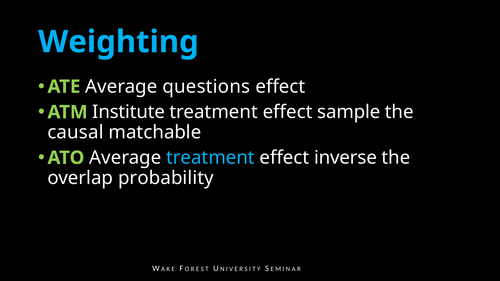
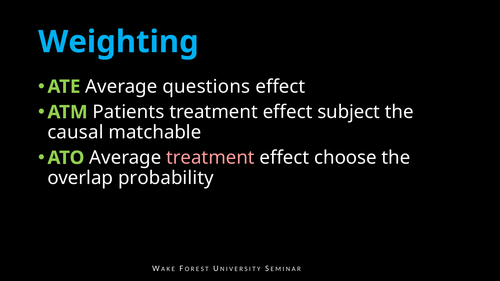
Institute: Institute -> Patients (128, 112)
sample: sample -> subject (349, 112)
treatment colour: light blue -> pink (210, 158)
inverse: inverse -> choose (346, 158)
